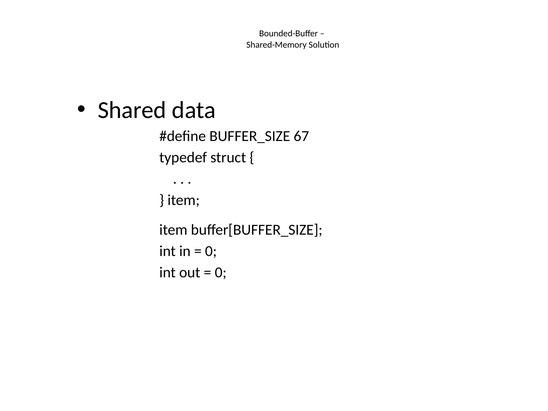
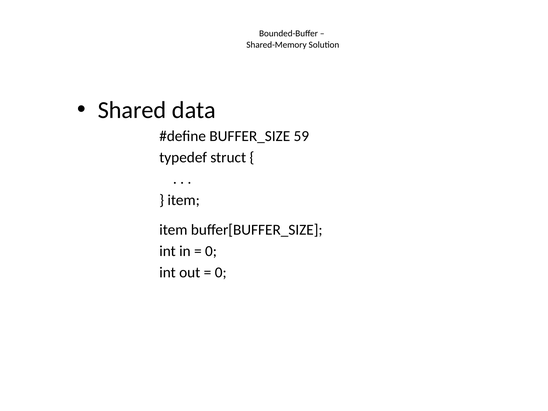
67: 67 -> 59 (301, 136)
